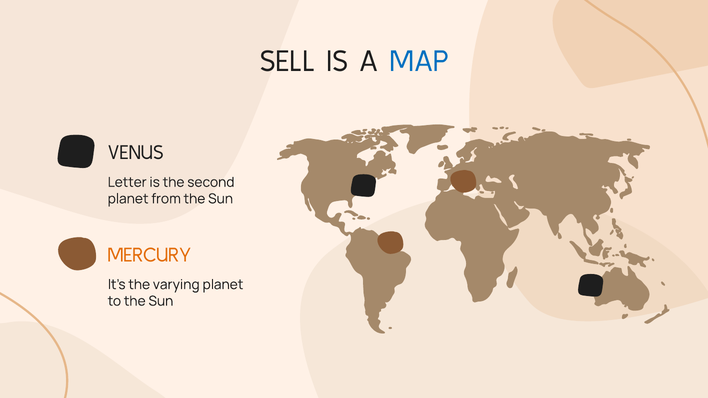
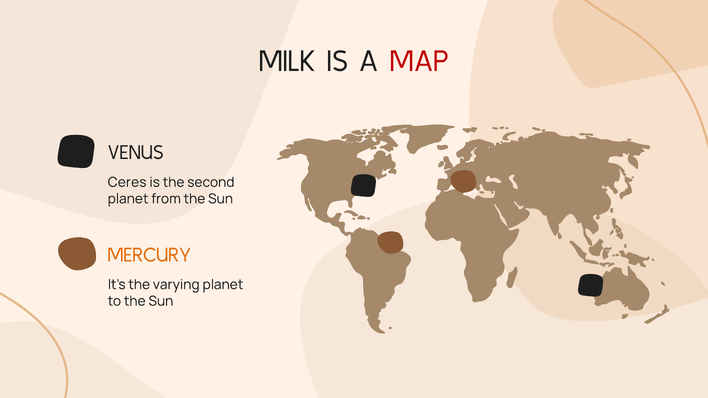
SELL: SELL -> MILK (288, 61)
MAP colour: blue -> red (419, 61)
Letter: Letter -> Ceres (127, 182)
